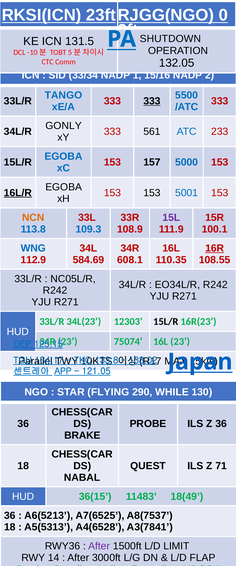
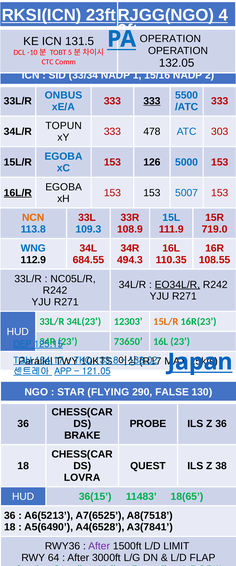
0: 0 -> 4 (223, 15)
SHUTDOWN: SHUTDOWN -> OPERATION (170, 39)
TANGO: TANGO -> ONBUS (64, 95)
GONLY: GONLY -> TOPUN (64, 125)
561: 561 -> 478 (152, 131)
233: 233 -> 303 (220, 131)
157: 157 -> 126 (152, 162)
5001: 5001 -> 5007 (187, 192)
15L colour: purple -> blue (171, 217)
100.1: 100.1 -> 719.0 (215, 229)
16R underline: present -> none (215, 248)
112.9 colour: red -> black (33, 259)
584.69: 584.69 -> 684.55 (88, 259)
608.1: 608.1 -> 494.3 (130, 259)
EO34L/R underline: none -> present (177, 284)
15L/R colour: black -> orange (166, 321)
75074: 75074 -> 73650 (128, 341)
WHILE: WHILE -> FALSE (172, 391)
71: 71 -> 38 (221, 465)
NABAL: NABAL -> LOVRA (82, 476)
18(49: 18(49 -> 18(65 (187, 495)
A8(7537: A8(7537 -> A8(7518 (150, 514)
A5(5313: A5(5313 -> A5(6490 (49, 526)
14: 14 -> 64 (54, 556)
